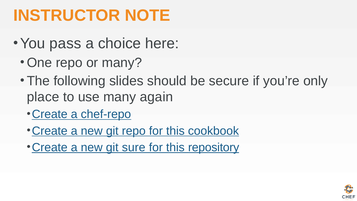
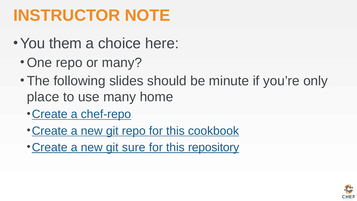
pass: pass -> them (66, 43)
secure: secure -> minute (229, 81)
again: again -> home (156, 97)
